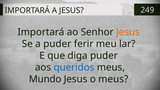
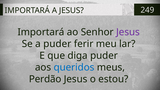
Jesus colour: orange -> purple (128, 32)
Mundo: Mundo -> Perdão (45, 79)
o meus: meus -> estou (113, 79)
